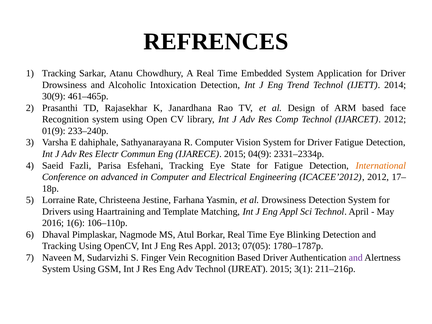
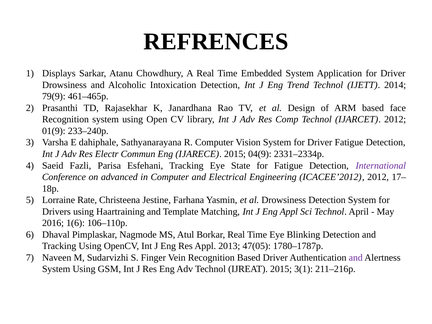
Tracking: Tracking -> Displays (59, 73)
30(9: 30(9 -> 79(9 (54, 96)
International colour: orange -> purple (381, 166)
07(05: 07(05 -> 47(05 (257, 246)
